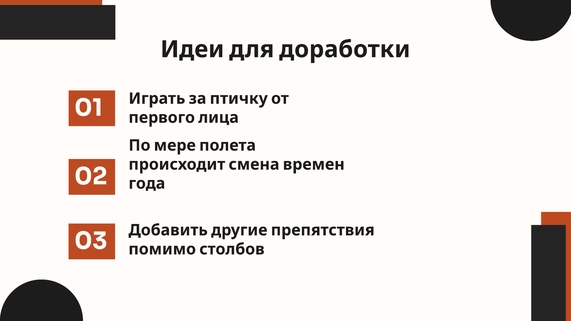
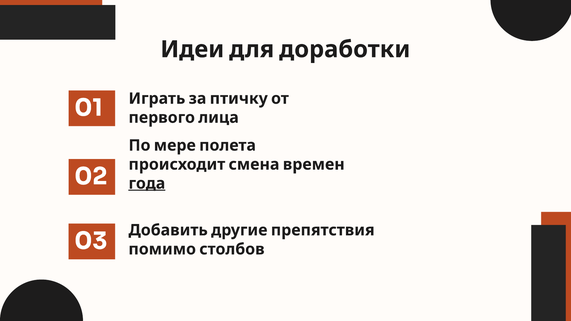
года underline: none -> present (147, 184)
